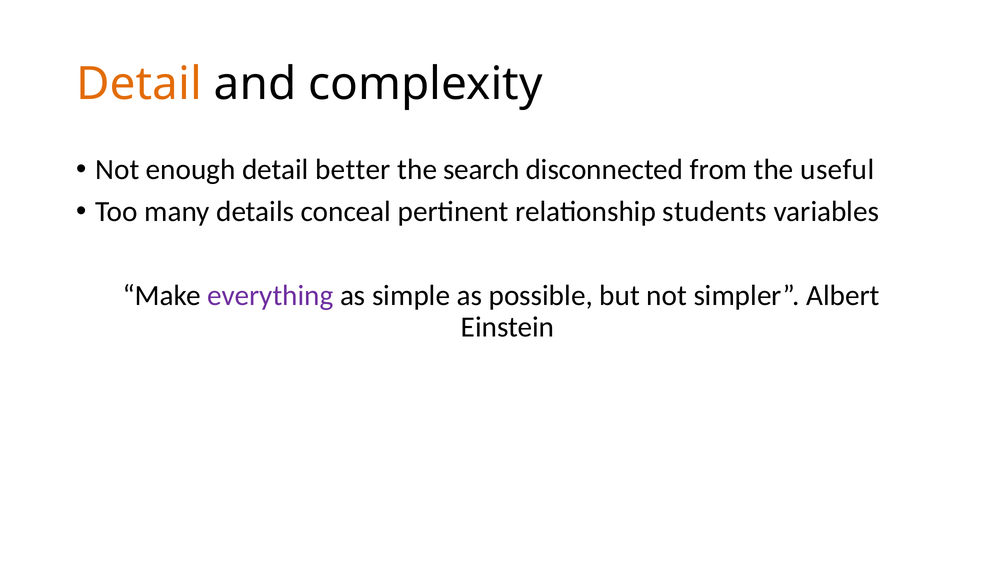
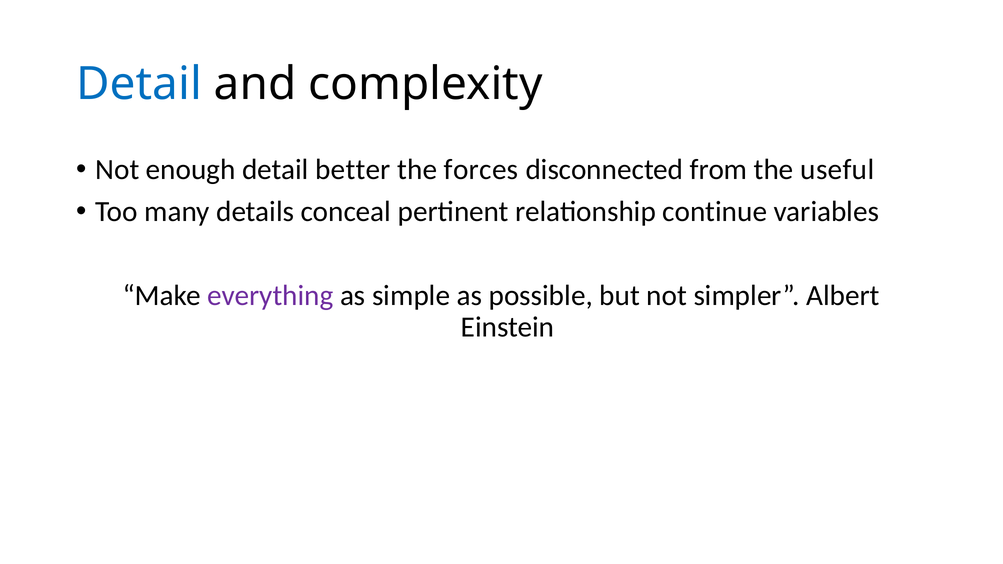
Detail colour: orange -> blue (139, 84)
search: search -> forces (481, 170)
students: students -> continue (715, 212)
